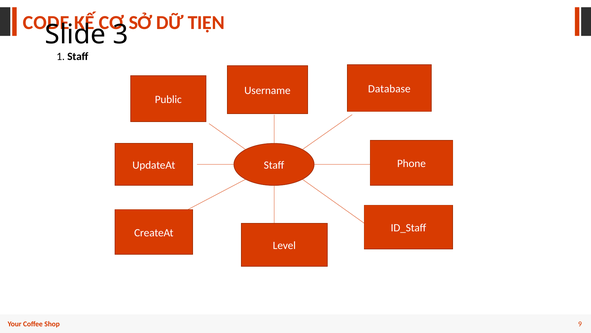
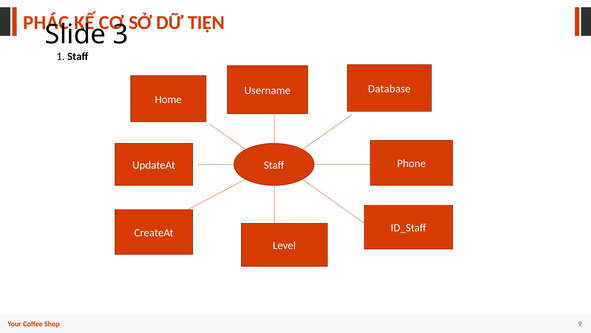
CODE: CODE -> PHÁC (46, 23)
Public: Public -> Home (168, 99)
